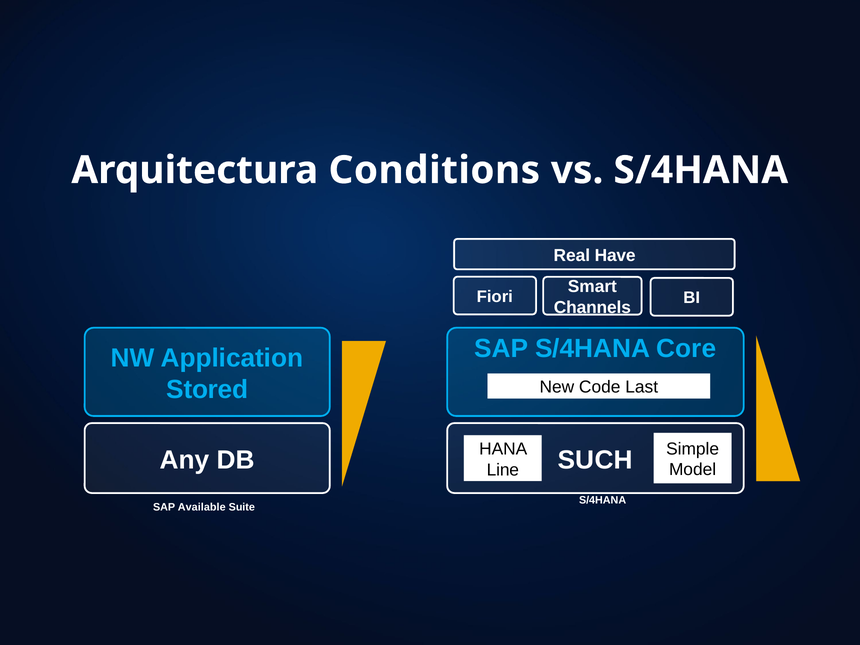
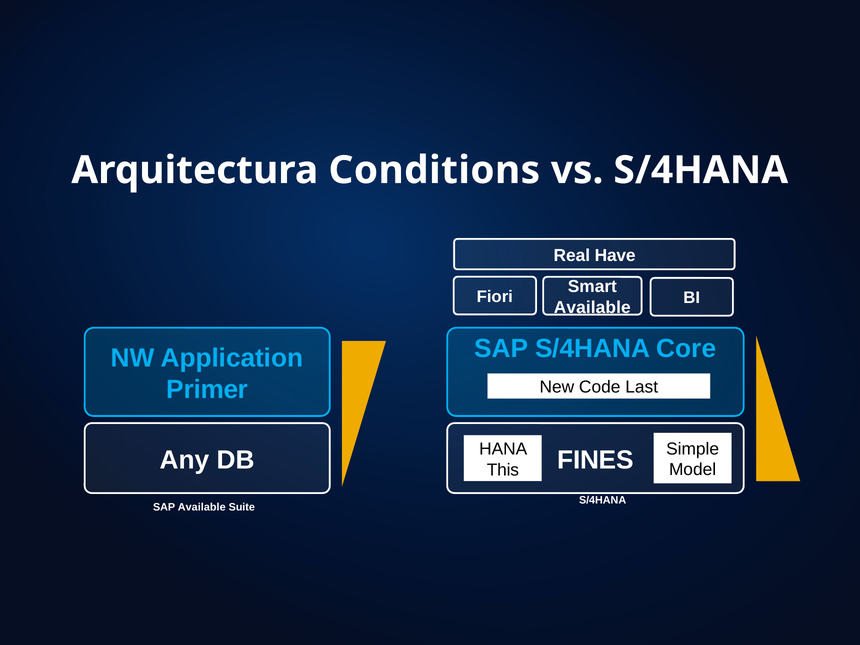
Channels: Channels -> Available (592, 307)
Stored: Stored -> Primer (207, 389)
SUCH: SUCH -> FINES (596, 460)
Line: Line -> This (503, 470)
